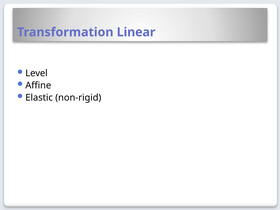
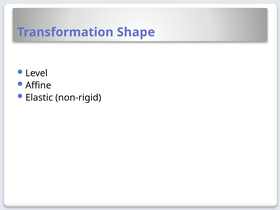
Linear: Linear -> Shape (136, 32)
